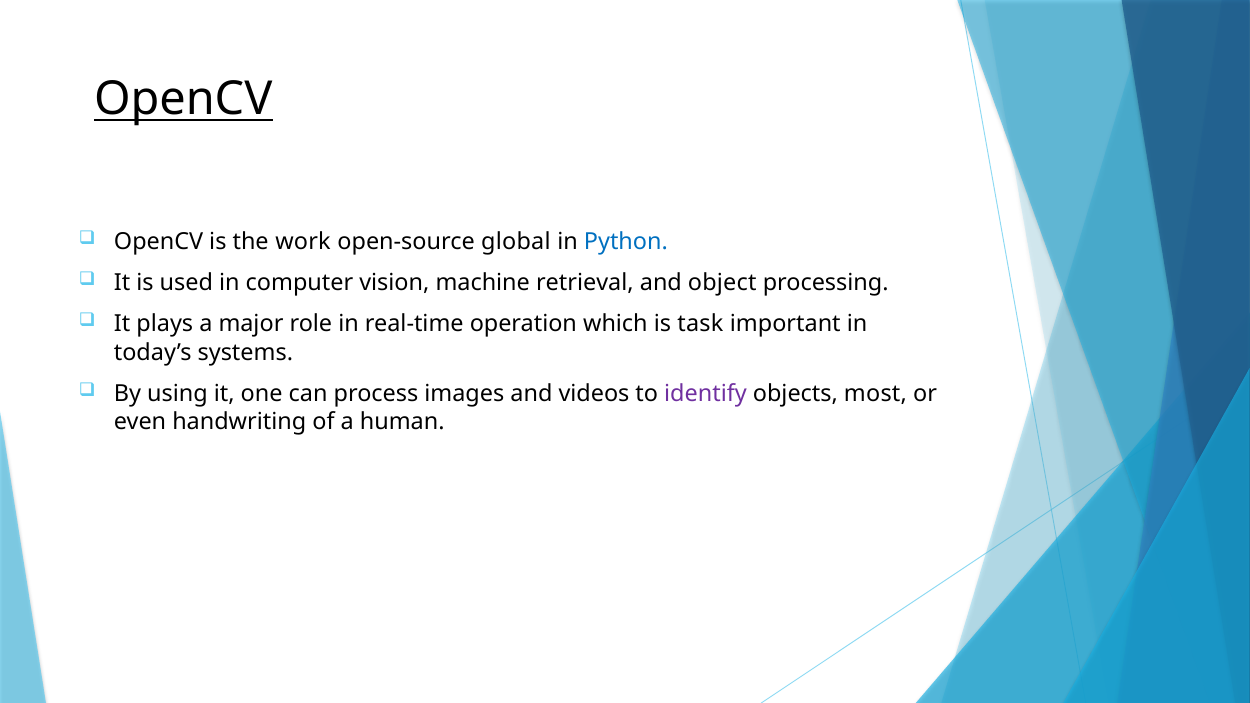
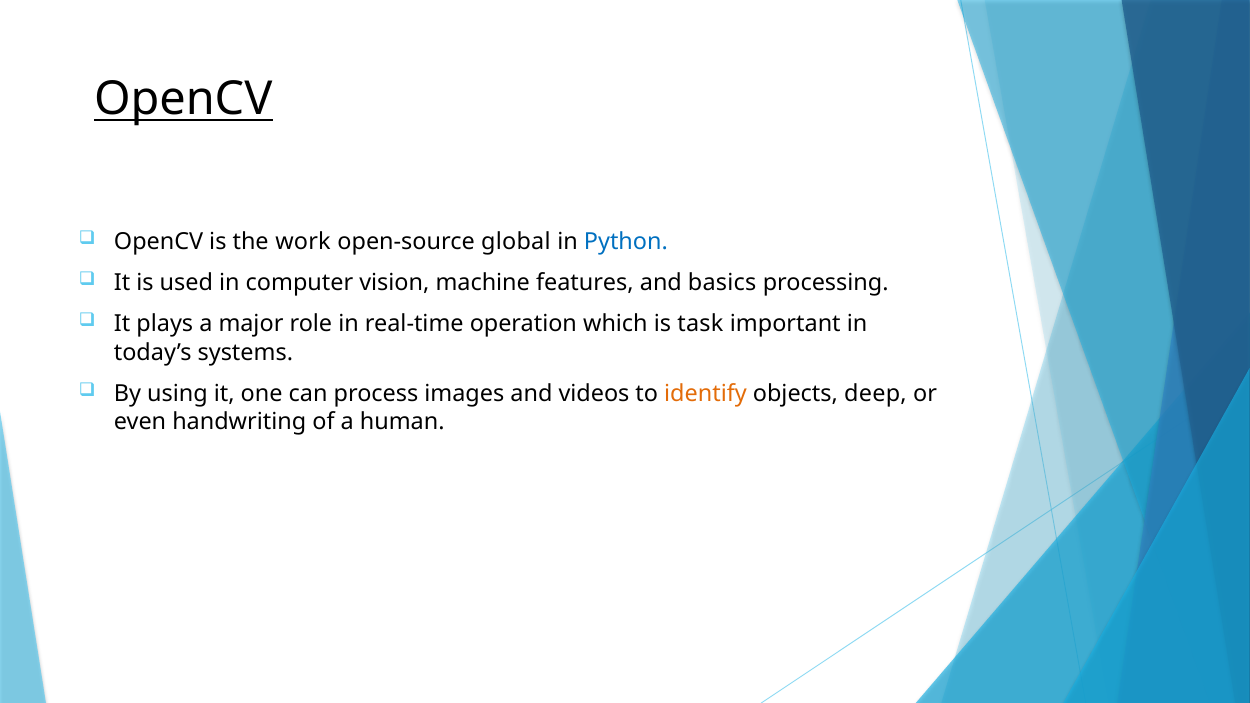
retrieval: retrieval -> features (585, 283)
object: object -> basics (722, 283)
identify colour: purple -> orange (706, 394)
most: most -> deep (875, 394)
